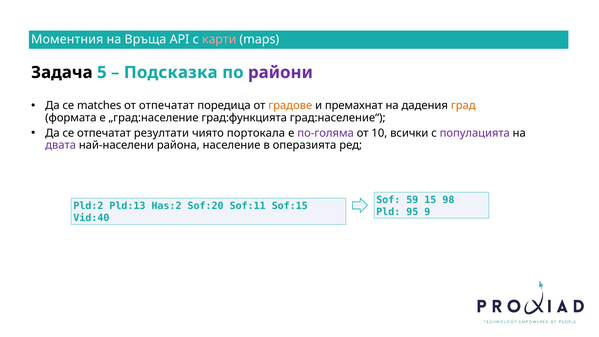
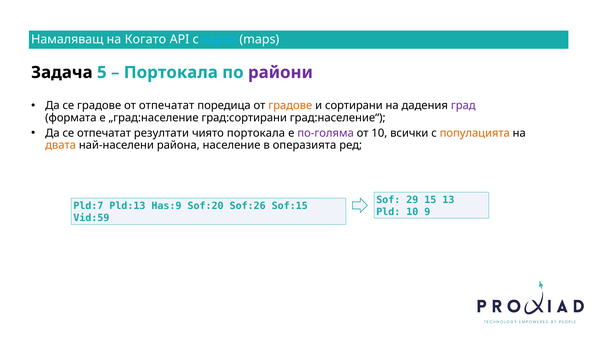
Моментния: Моментния -> Намаляващ (67, 39)
Връща: Връща -> Когато (145, 39)
карти colour: pink -> light blue (219, 39)
Подсказка: Подсказка -> Портокала (171, 72)
се matches: matches -> градове (99, 106)
премахнат: премахнат -> сортирани (354, 106)
град colour: orange -> purple (463, 106)
град:функцията: град:функцията -> град:сортирани (244, 118)
популацията colour: purple -> orange (475, 133)
двата colour: purple -> orange (61, 145)
59: 59 -> 29 (412, 200)
98: 98 -> 13 (448, 200)
Pld:2: Pld:2 -> Pld:7 (88, 206)
Has:2: Has:2 -> Has:9 (166, 206)
Sof:11: Sof:11 -> Sof:26 (248, 206)
Pld 95: 95 -> 10 (412, 212)
Vid:40: Vid:40 -> Vid:59 (91, 218)
